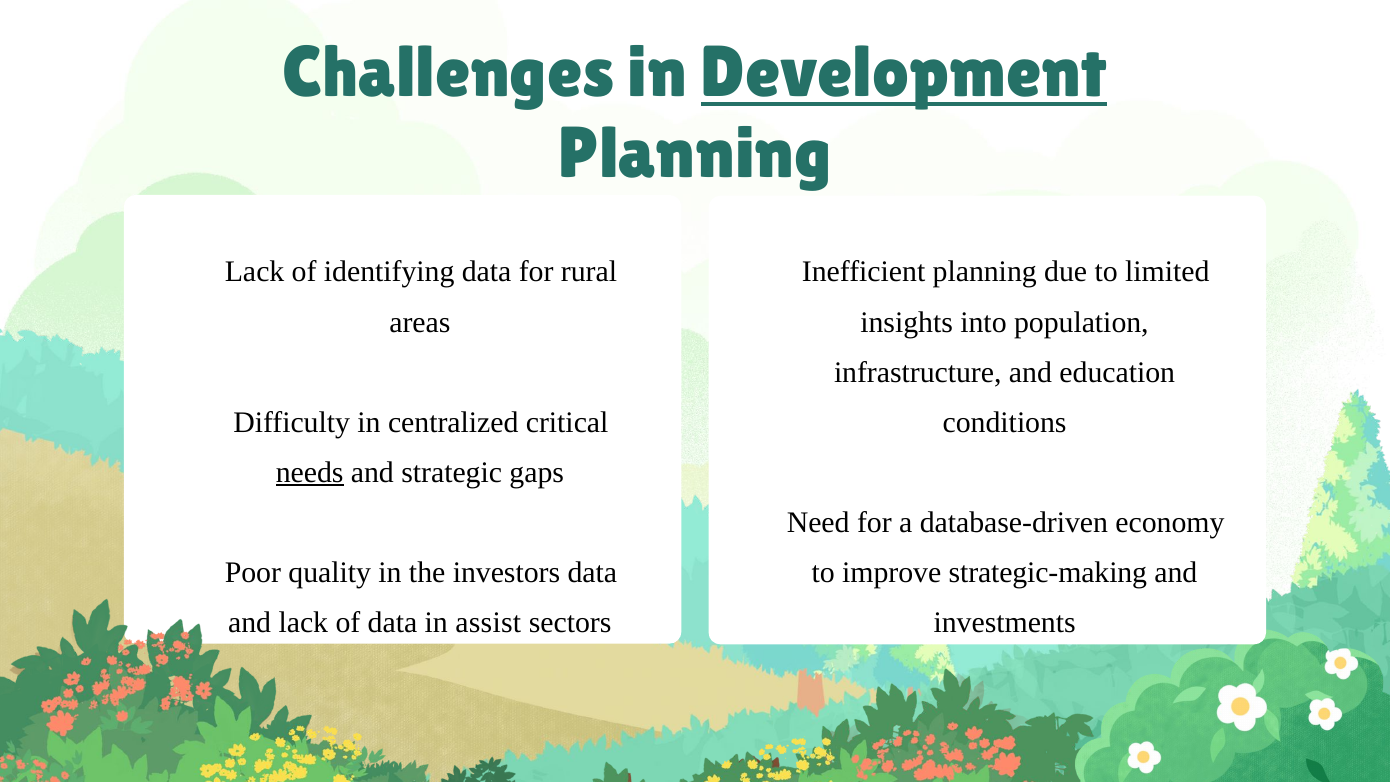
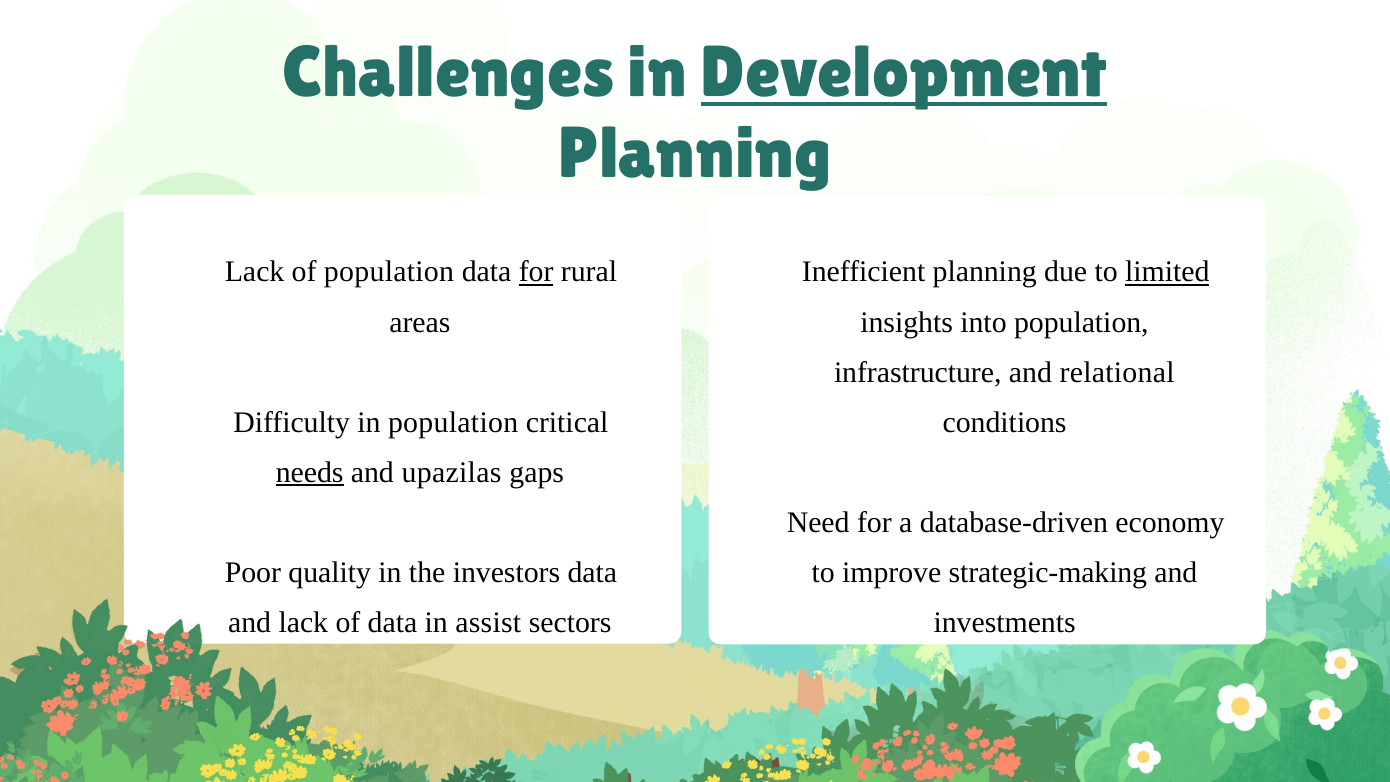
of identifying: identifying -> population (389, 272)
for underline: none -> present (536, 272)
limited underline: none -> present (1167, 272)
education: education -> relational (1117, 372)
in centralized: centralized -> population (453, 422)
strategic: strategic -> upazilas (452, 472)
